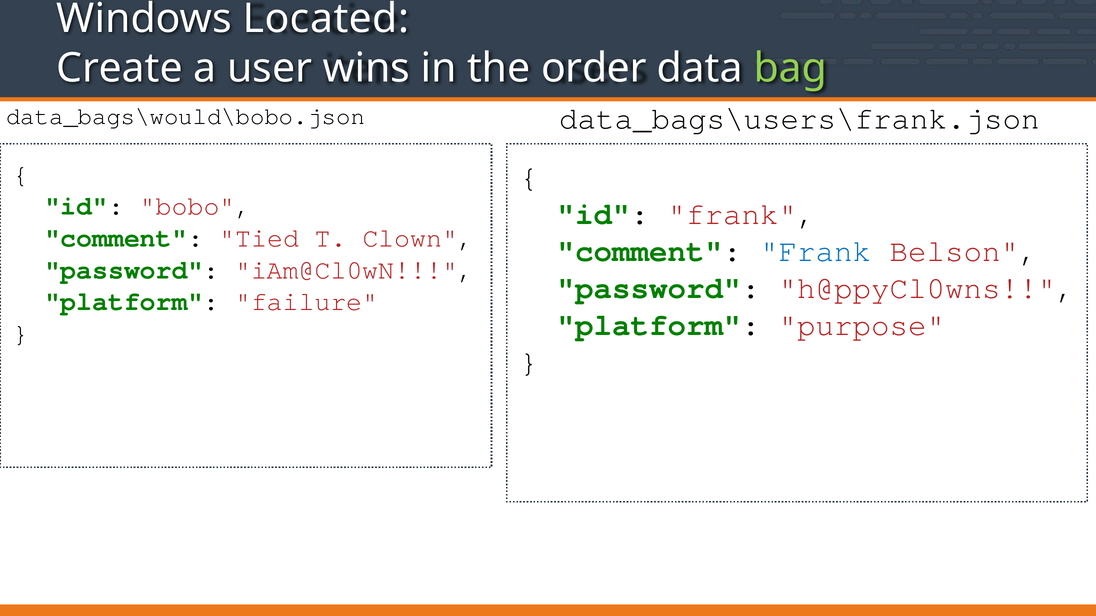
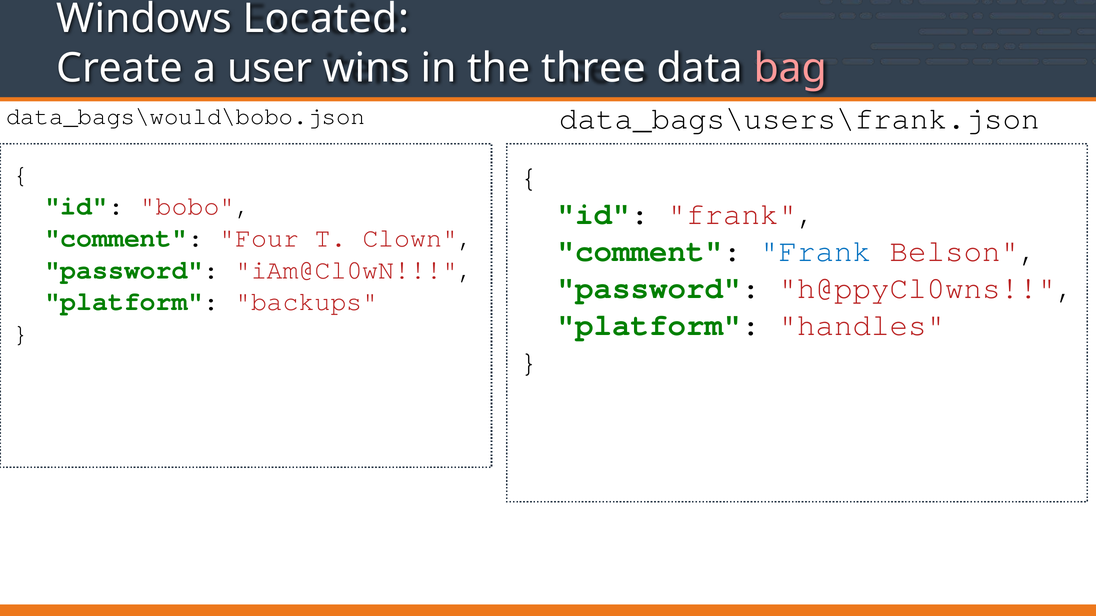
order: order -> three (593, 68)
bag colour: light green -> pink (790, 68)
Tied: Tied -> Four (259, 238)
failure: failure -> backups (307, 302)
purpose: purpose -> handles (862, 325)
